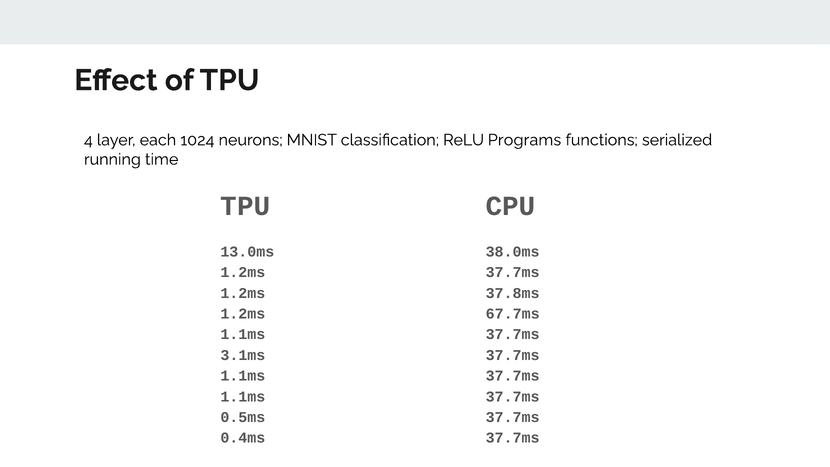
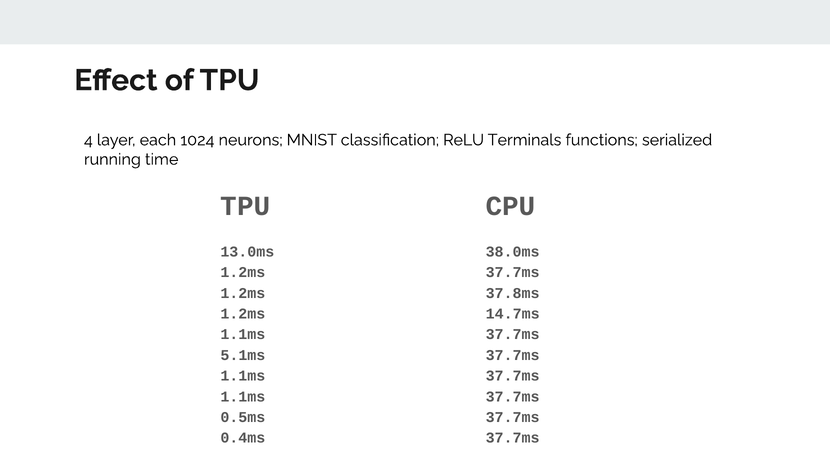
Programs: Programs -> Terminals (525, 140)
67.7ms: 67.7ms -> 14.7ms (513, 314)
3.1ms: 3.1ms -> 5.1ms (243, 355)
